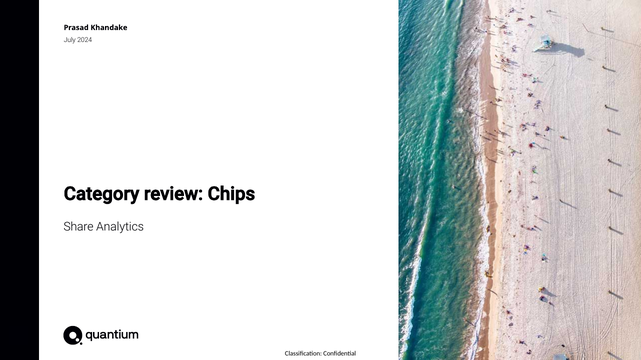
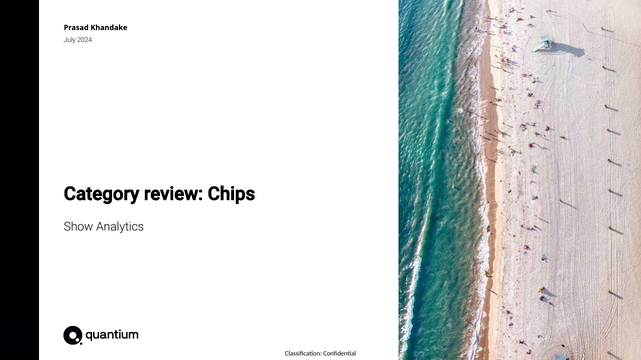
Share: Share -> Show (79, 227)
